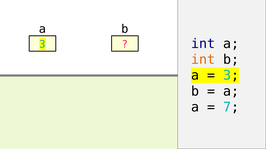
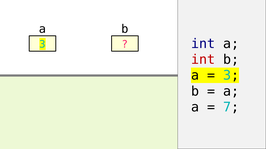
int colour: orange -> red (203, 60)
